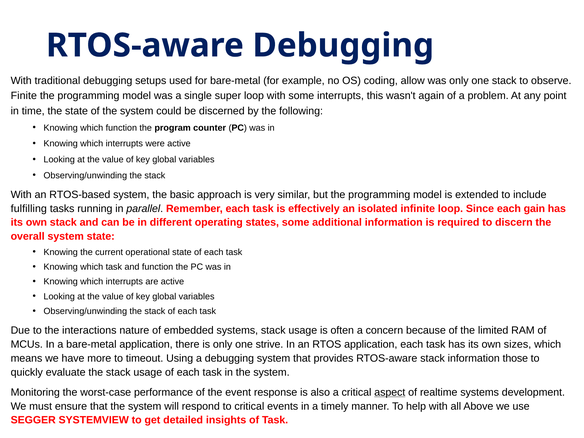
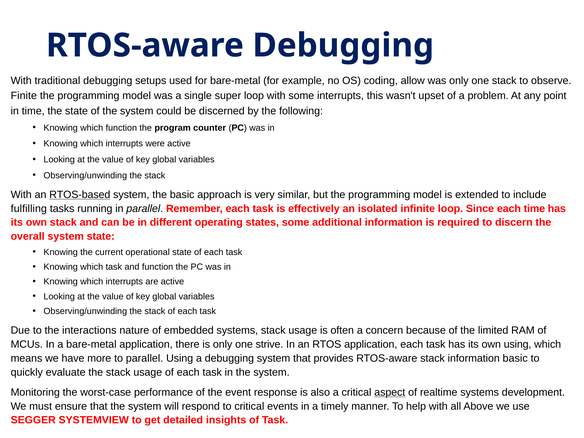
again: again -> upset (431, 96)
RTOS-based underline: none -> present (80, 195)
each gain: gain -> time (534, 209)
own sizes: sizes -> using (518, 344)
to timeout: timeout -> parallel (145, 358)
information those: those -> basic (515, 358)
